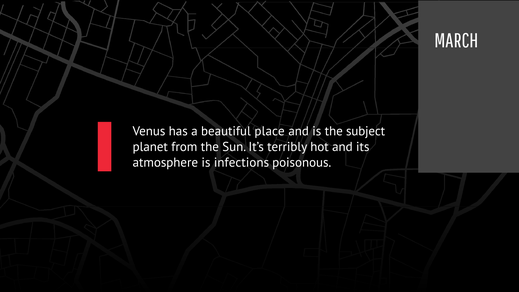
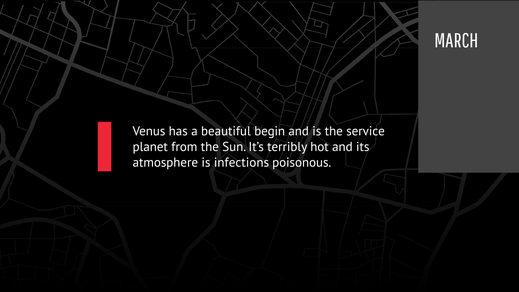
place: place -> begin (270, 131)
subject: subject -> service (366, 131)
